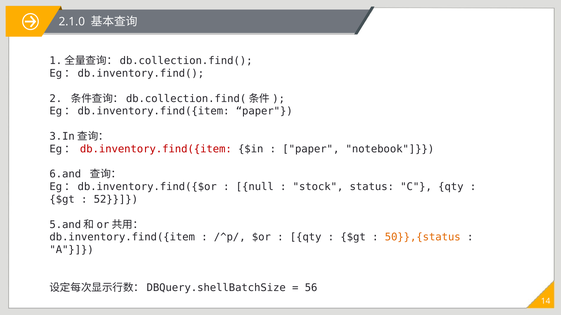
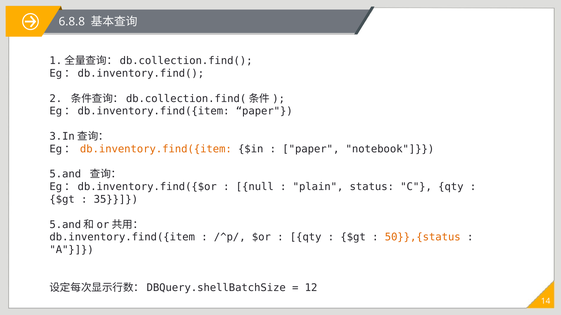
2.1.0: 2.1.0 -> 6.8.8 (72, 22)
db.inventory.find({item colour: red -> orange (156, 149)
6.and: 6.and -> 5.and (65, 174)
stock: stock -> plain (318, 187)
52: 52 -> 35 (116, 200)
56: 56 -> 12 (311, 288)
